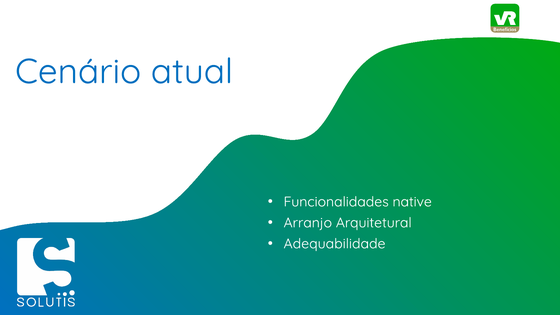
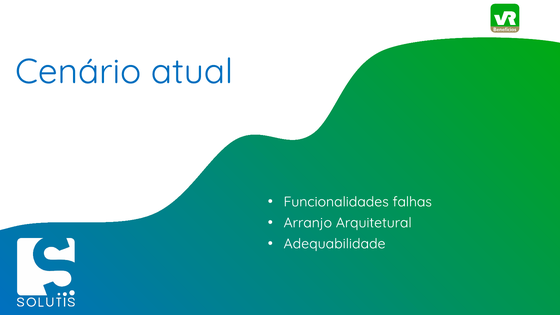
native: native -> falhas (412, 202)
